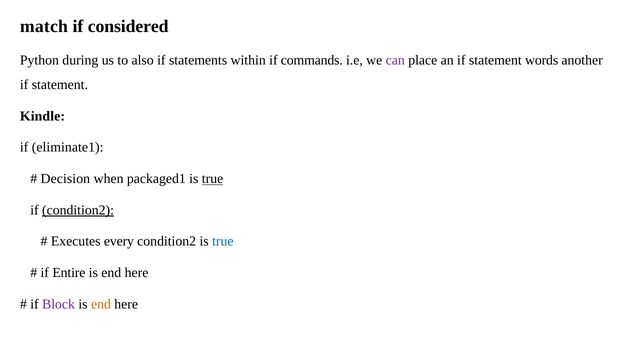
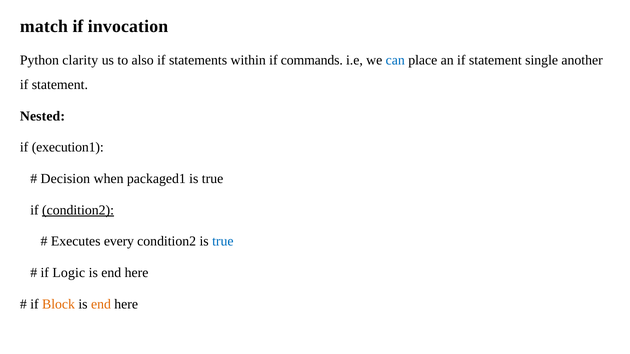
considered: considered -> invocation (128, 26)
during: during -> clarity (80, 60)
can colour: purple -> blue (395, 60)
words: words -> single (542, 60)
Kindle: Kindle -> Nested (42, 116)
eliminate1: eliminate1 -> execution1 (68, 148)
true underline: present -> none (213, 179)
Entire: Entire -> Logic (69, 273)
Block colour: purple -> orange (59, 304)
